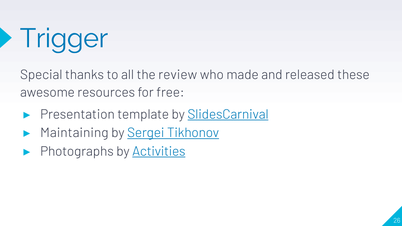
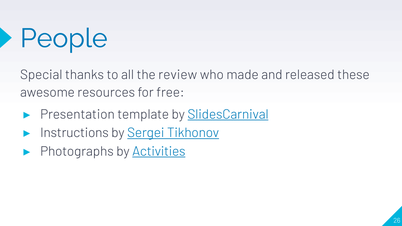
Trigger: Trigger -> People (64, 38)
Maintaining: Maintaining -> Instructions (74, 133)
